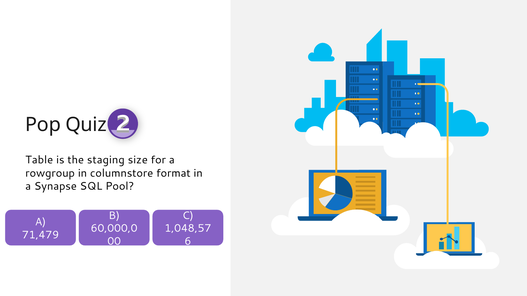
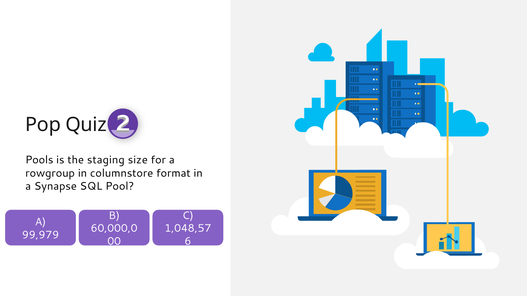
Table: Table -> Pools (39, 160)
71,479: 71,479 -> 99,979 (40, 235)
